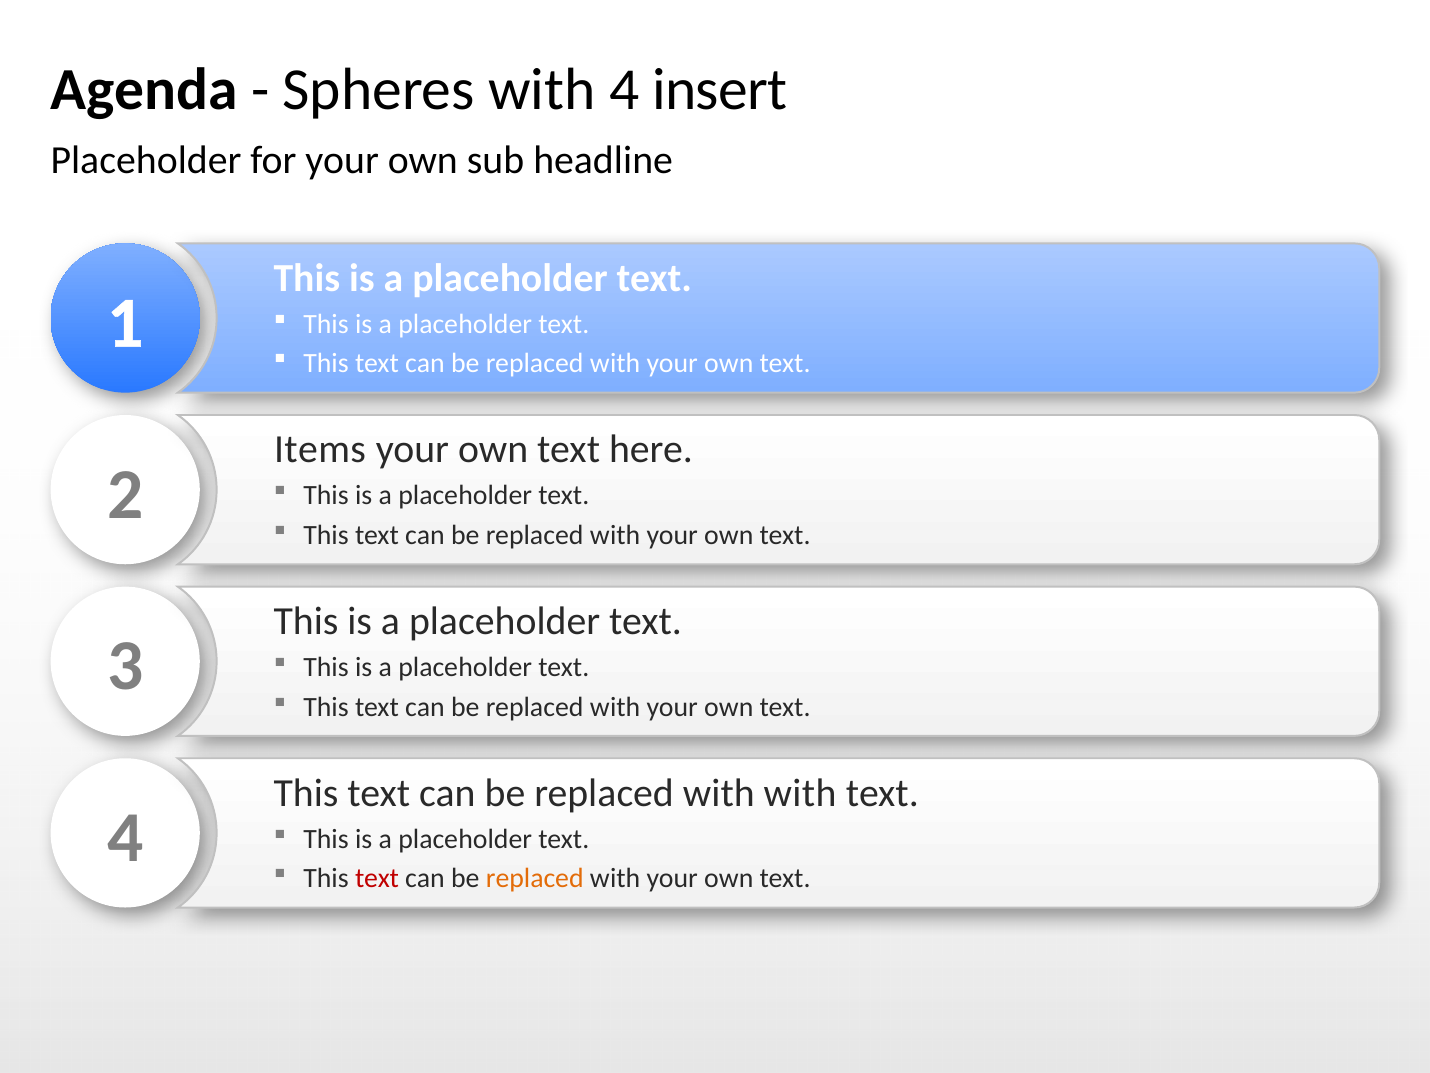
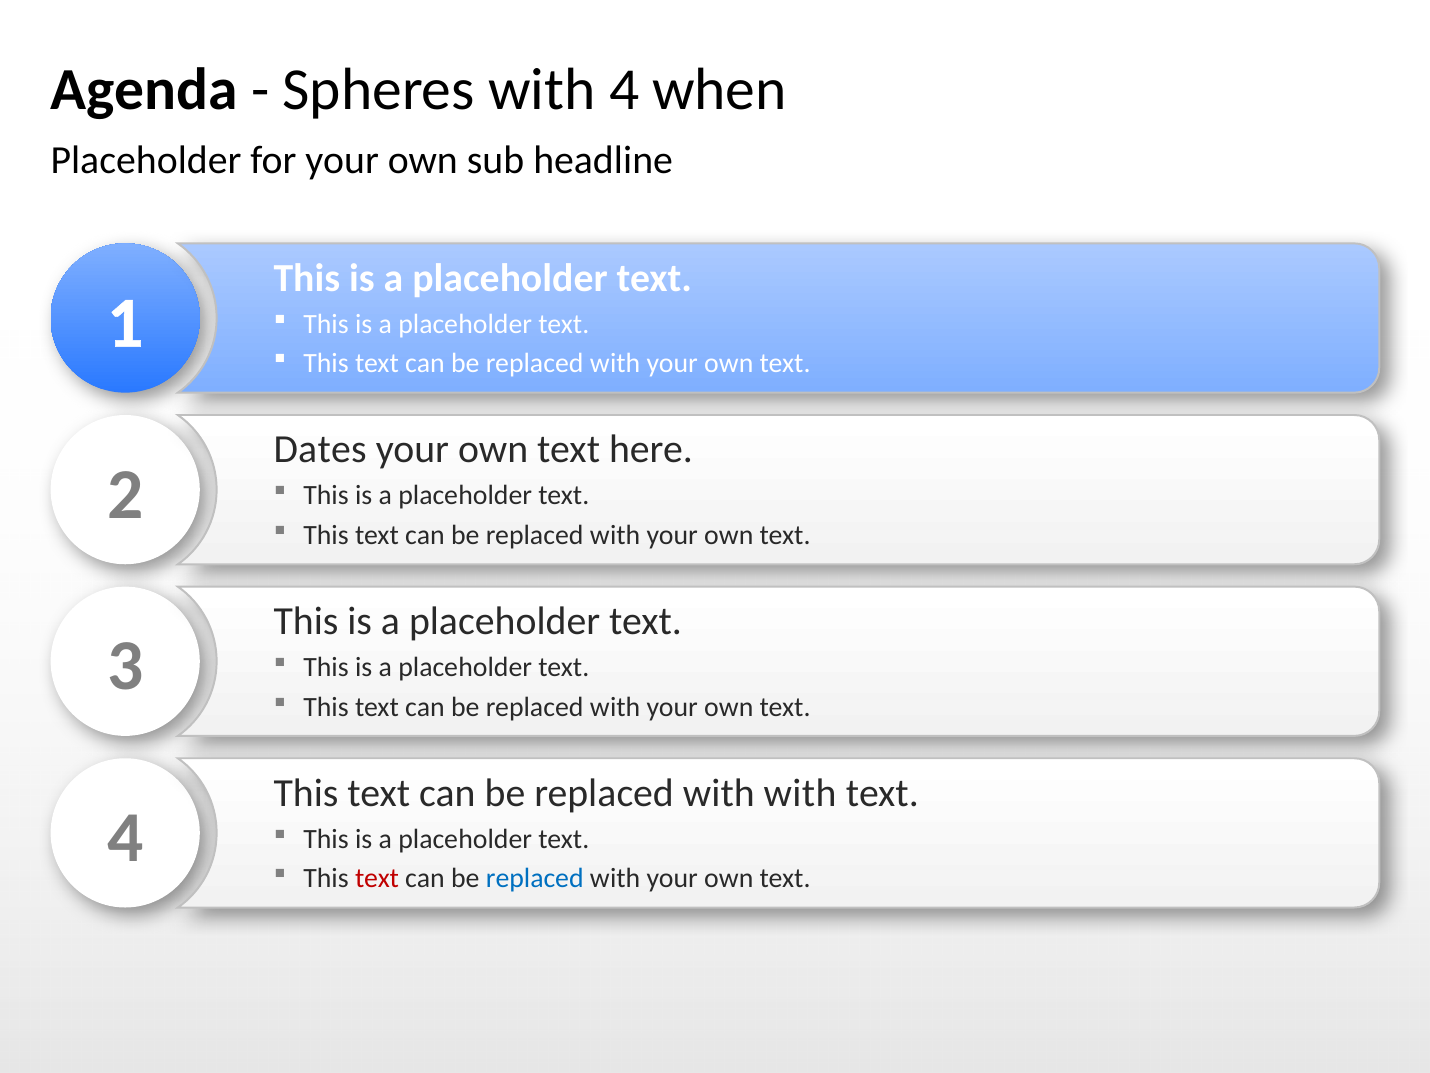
insert: insert -> when (720, 90)
Items: Items -> Dates (320, 450)
replaced colour: orange -> blue (535, 878)
